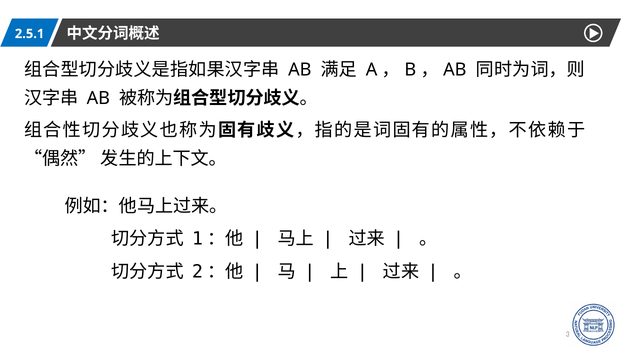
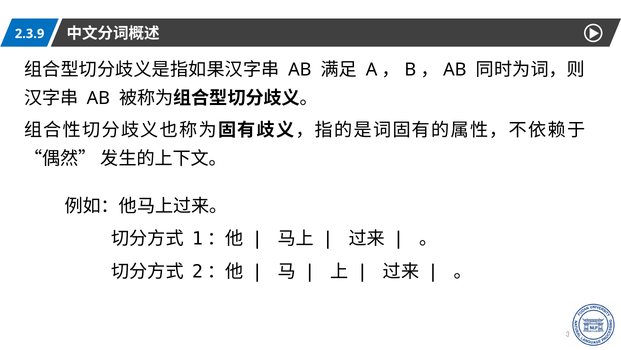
2.5.1: 2.5.1 -> 2.3.9 (30, 34)
